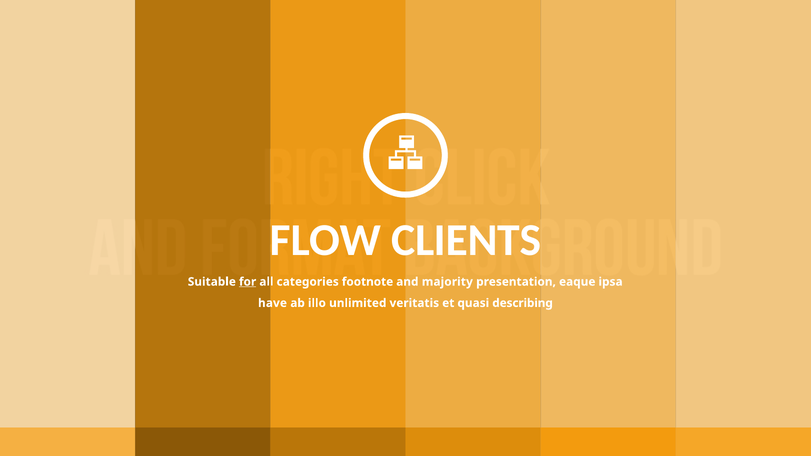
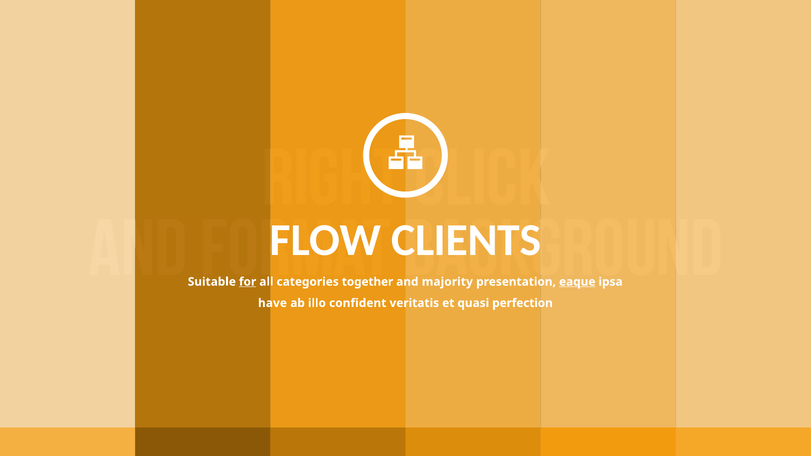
footnote: footnote -> together (368, 282)
eaque underline: none -> present (577, 282)
unlimited: unlimited -> confident (358, 303)
describing: describing -> perfection (522, 303)
